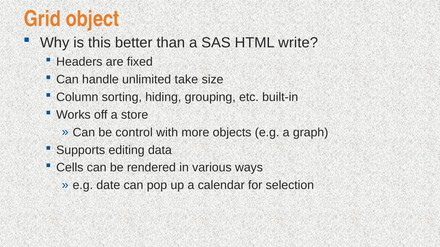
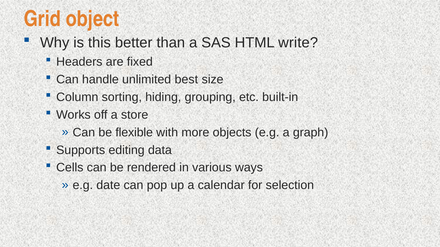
take: take -> best (186, 80)
control: control -> flexible (134, 133)
